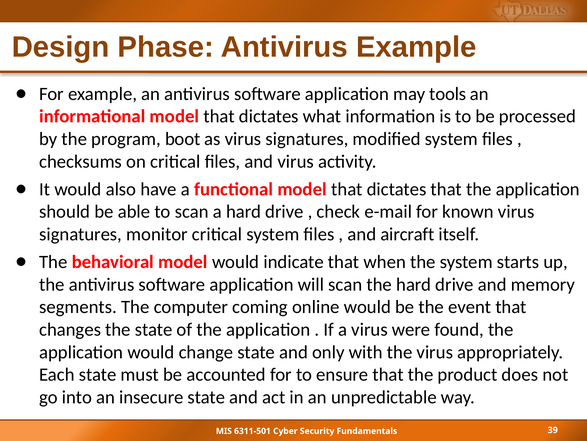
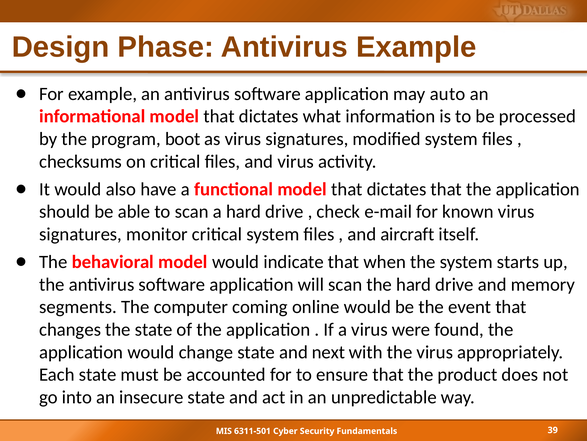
tools: tools -> auto (448, 94)
only: only -> next (328, 352)
